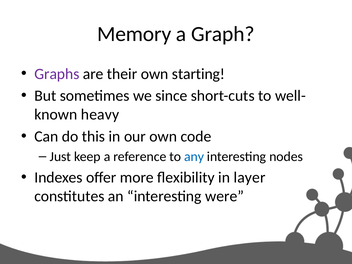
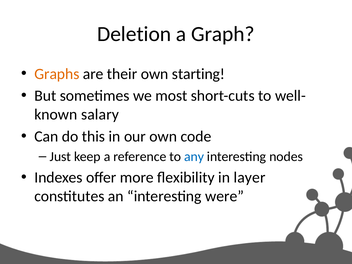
Memory: Memory -> Deletion (134, 34)
Graphs colour: purple -> orange (57, 74)
since: since -> most (171, 96)
heavy: heavy -> salary (100, 115)
